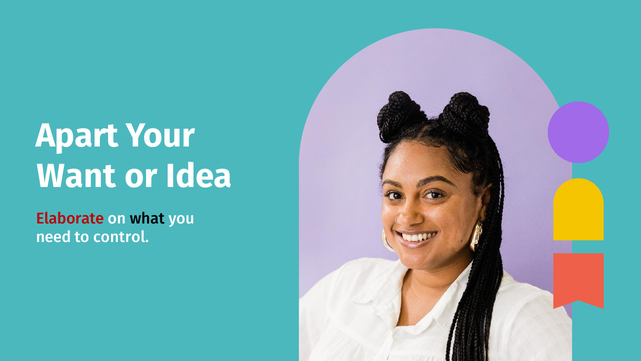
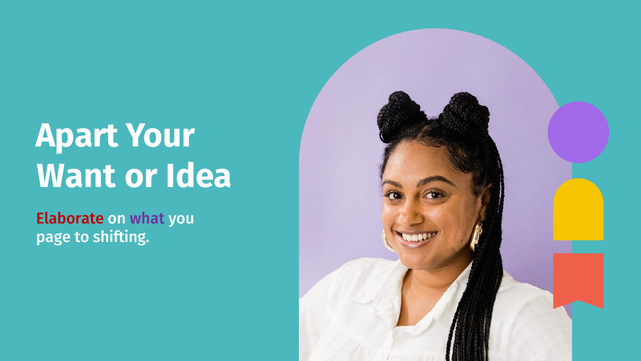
what colour: black -> purple (147, 218)
need: need -> page (53, 237)
control: control -> shifting (121, 237)
